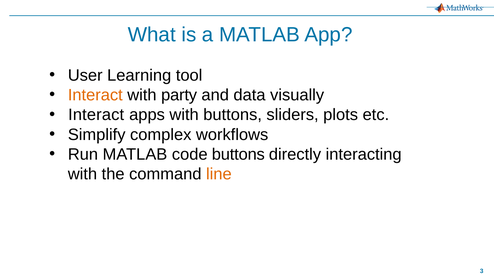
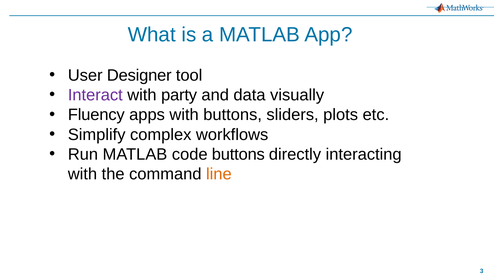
Learning: Learning -> Designer (139, 75)
Interact colour: orange -> purple (95, 95)
Interact: Interact -> Fluency (96, 115)
